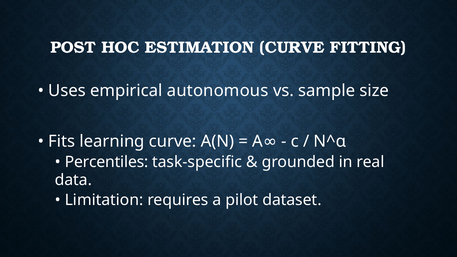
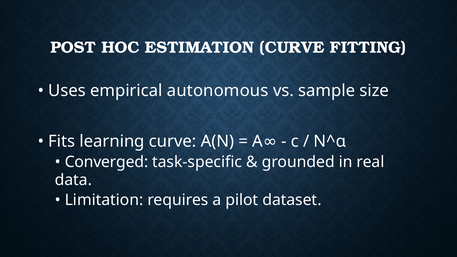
Percentiles: Percentiles -> Converged (106, 162)
